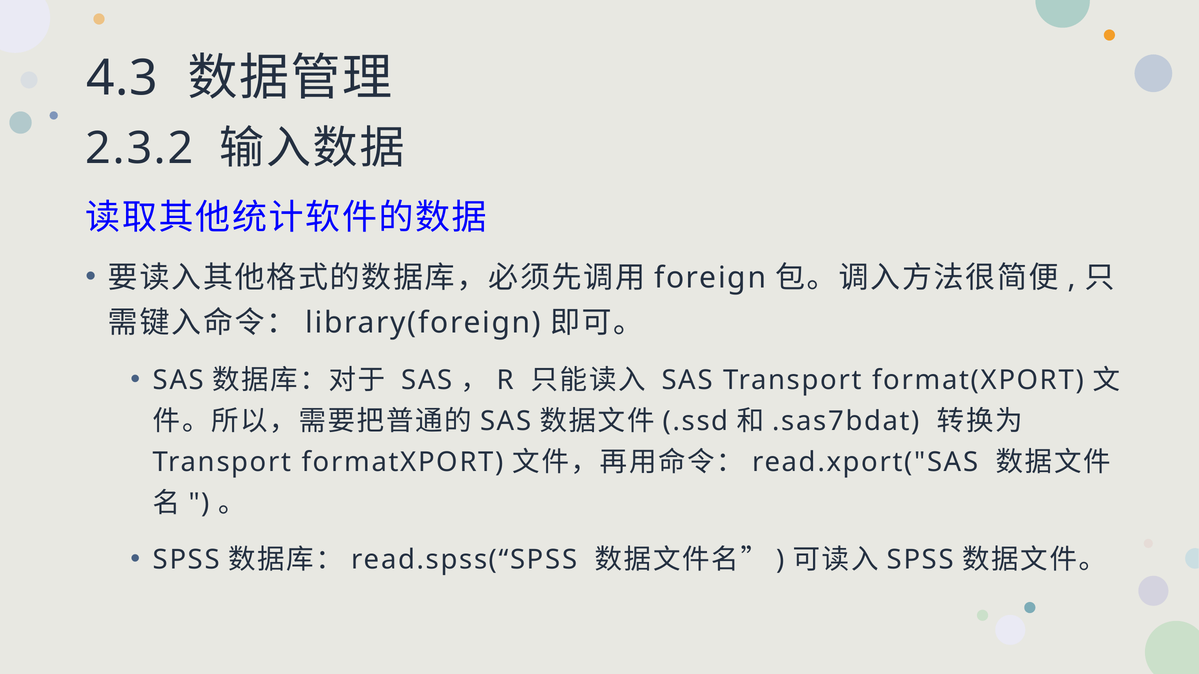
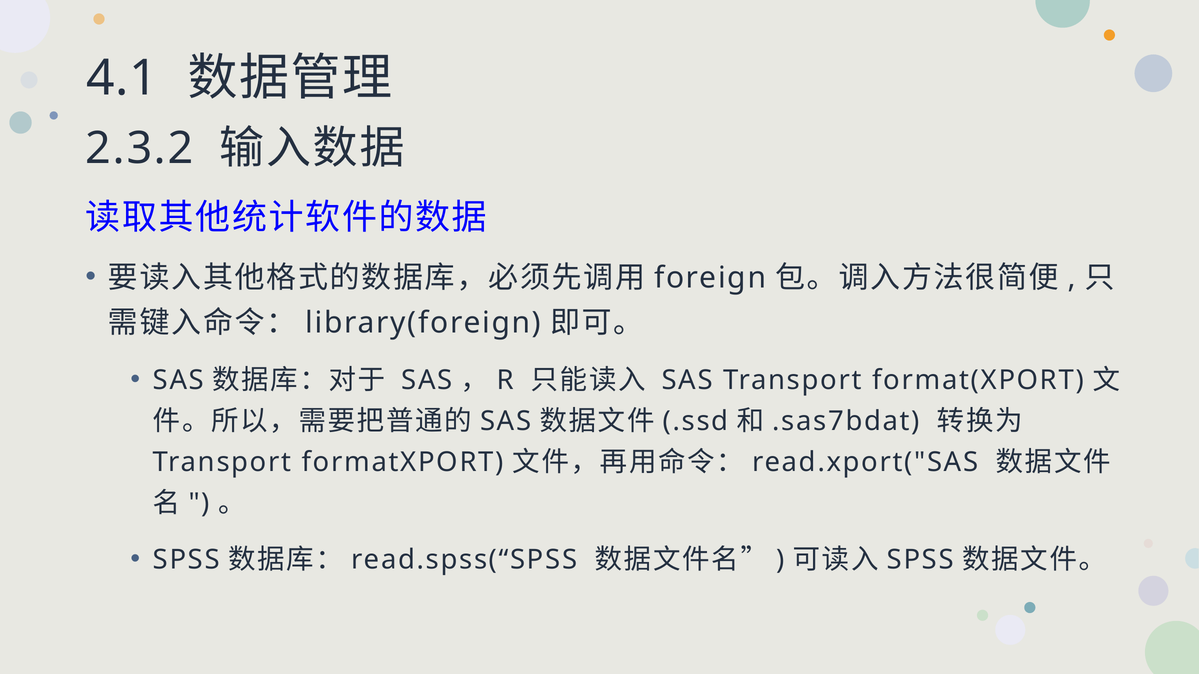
4.3: 4.3 -> 4.1 (122, 78)
